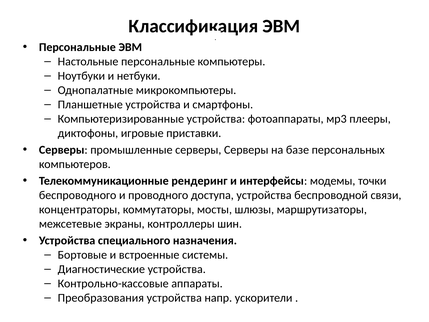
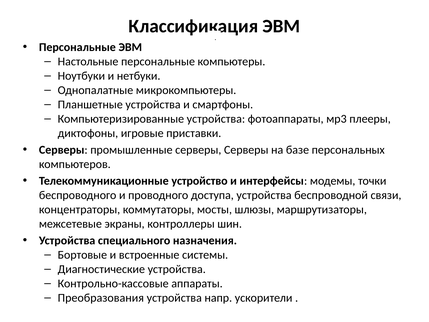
рендеринг: рендеринг -> устройство (200, 181)
